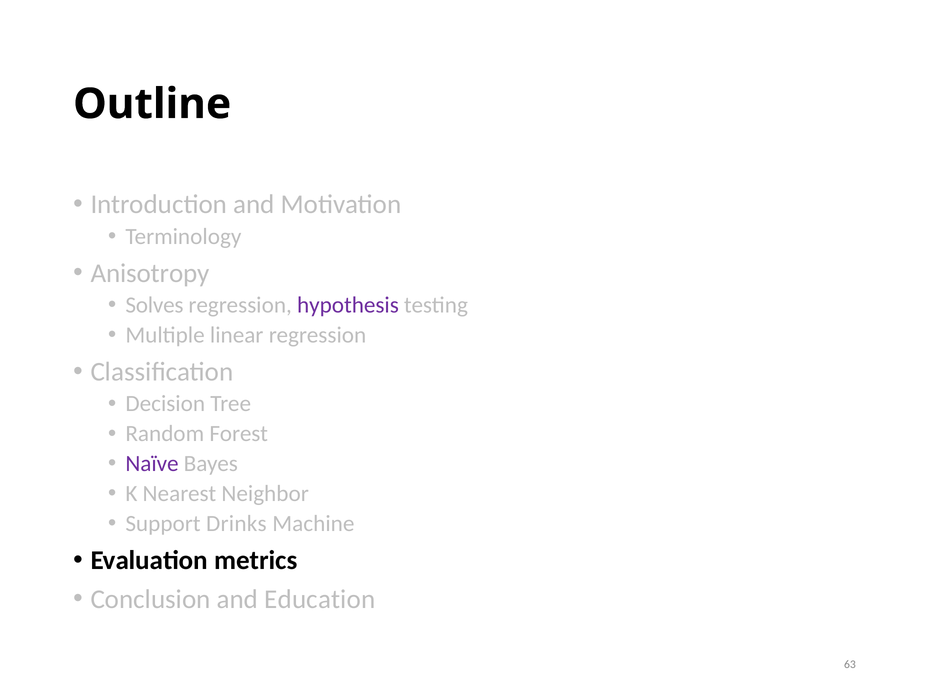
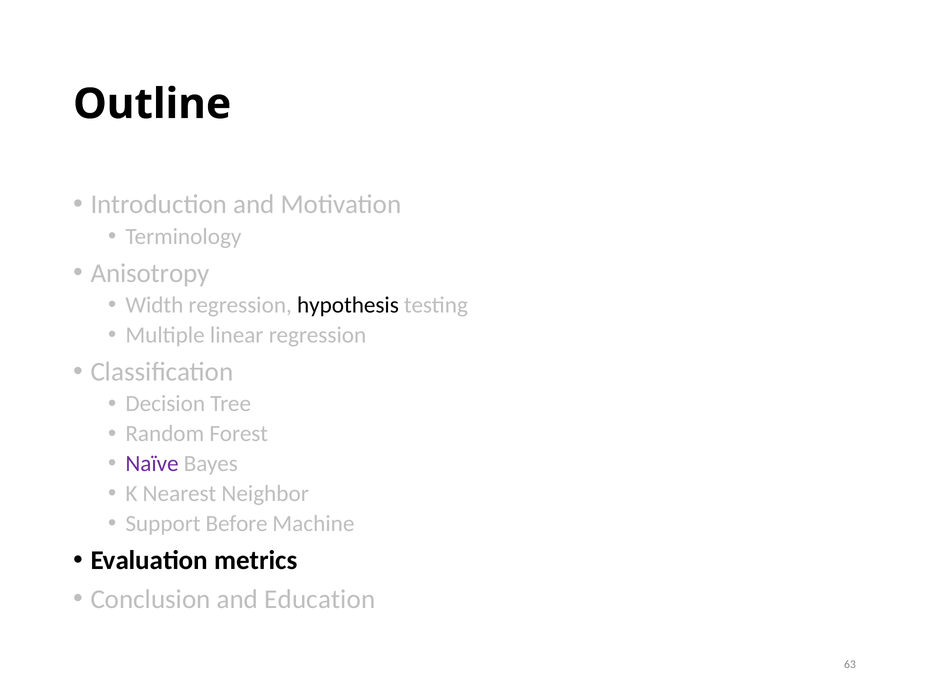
Solves: Solves -> Width (154, 305)
hypothesis colour: purple -> black (348, 305)
Drinks: Drinks -> Before (237, 524)
